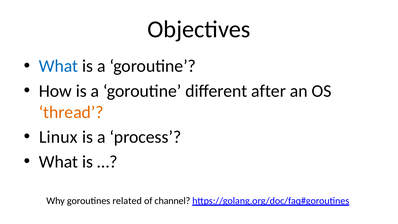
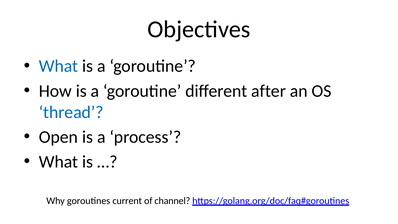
thread colour: orange -> blue (71, 112)
Linux: Linux -> Open (58, 137)
related: related -> current (127, 201)
